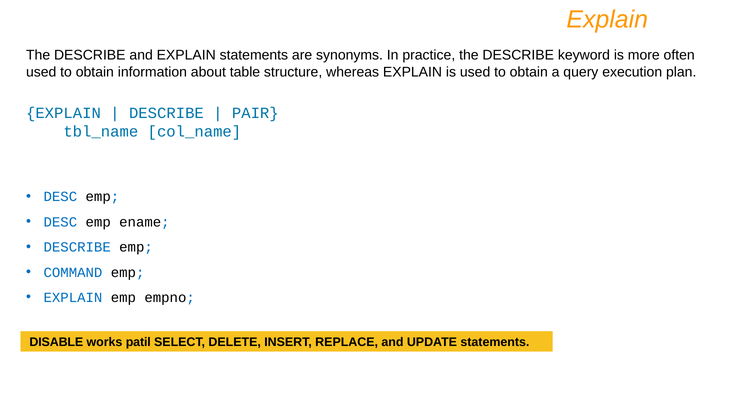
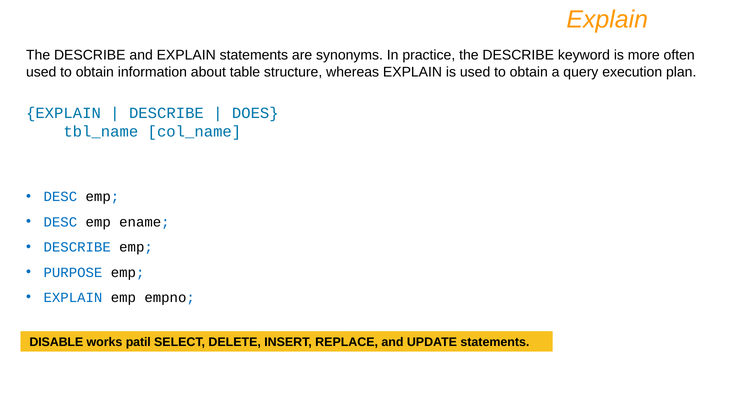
PAIR: PAIR -> DOES (255, 113)
COMMAND: COMMAND -> PURPOSE (73, 273)
